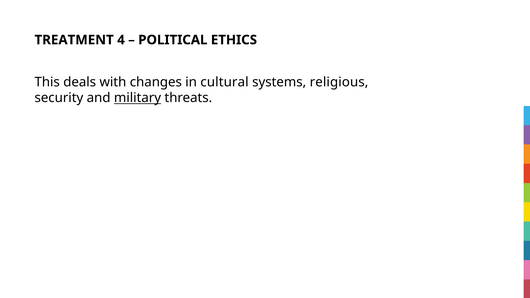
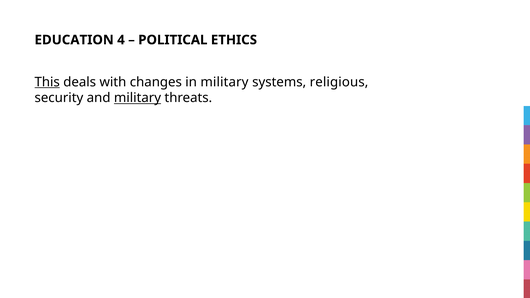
TREATMENT: TREATMENT -> EDUCATION (74, 40)
This underline: none -> present (47, 82)
in cultural: cultural -> military (224, 82)
